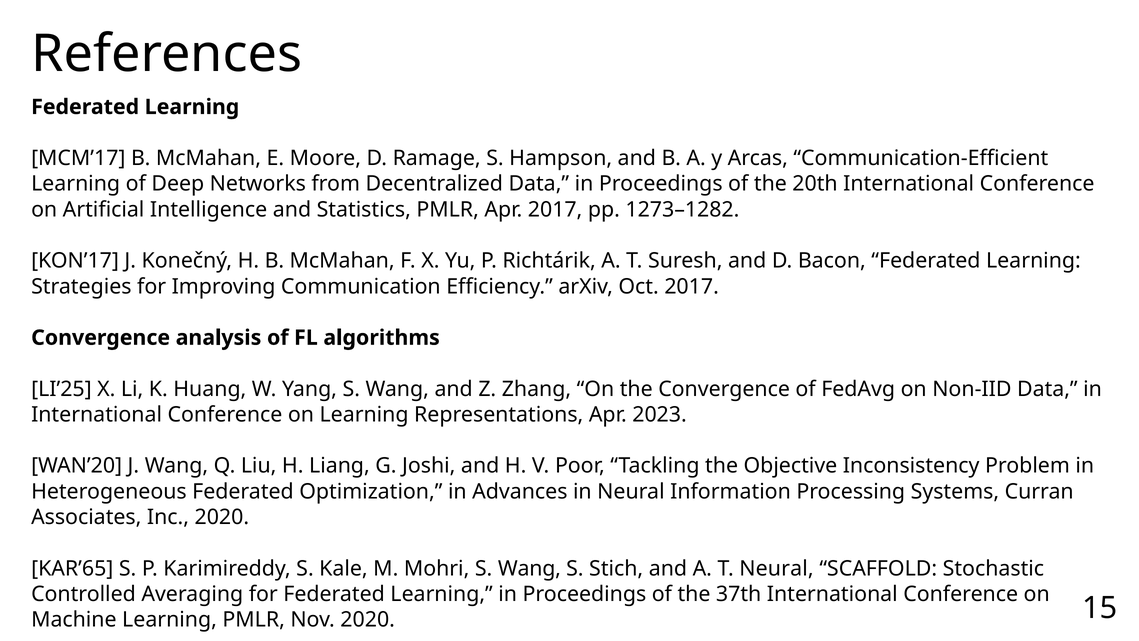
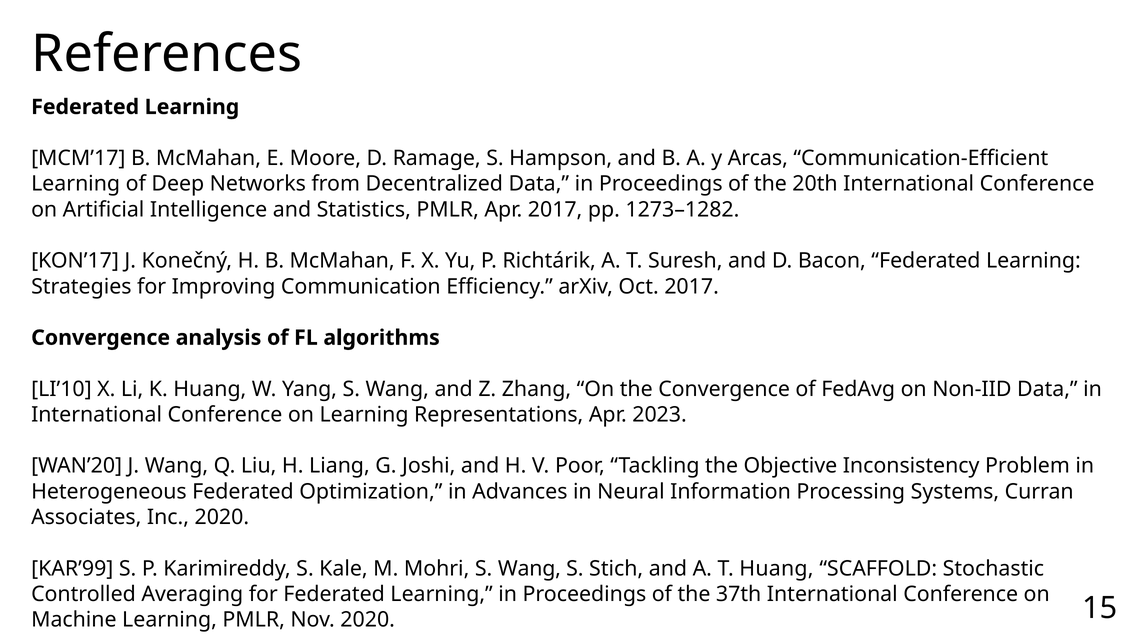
LI’25: LI’25 -> LI’10 (61, 389)
KAR’65: KAR’65 -> KAR’99 (72, 568)
T Neural: Neural -> Huang (776, 568)
